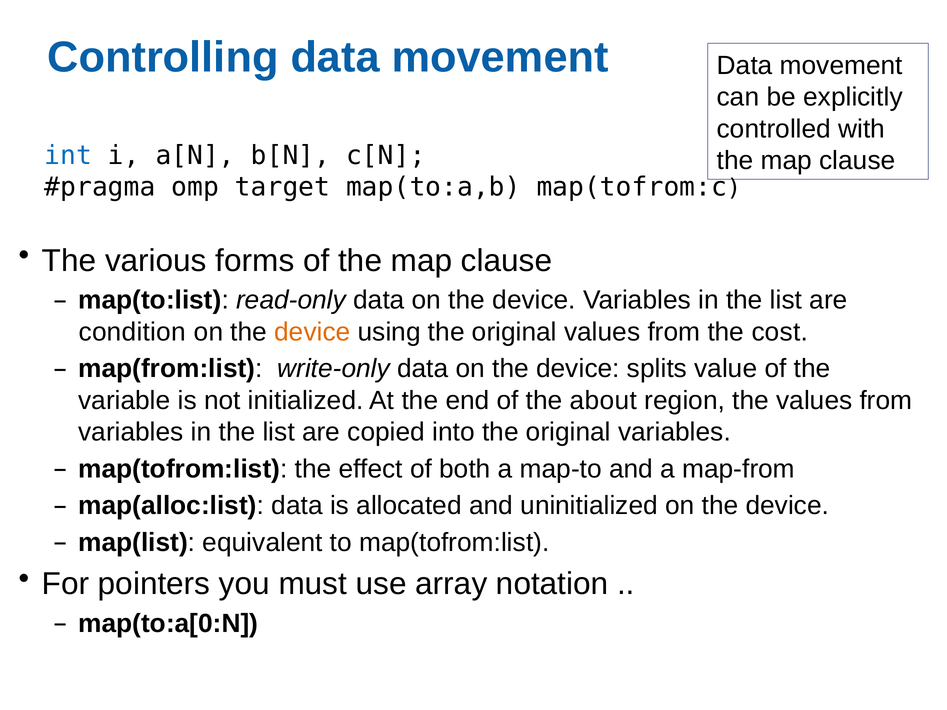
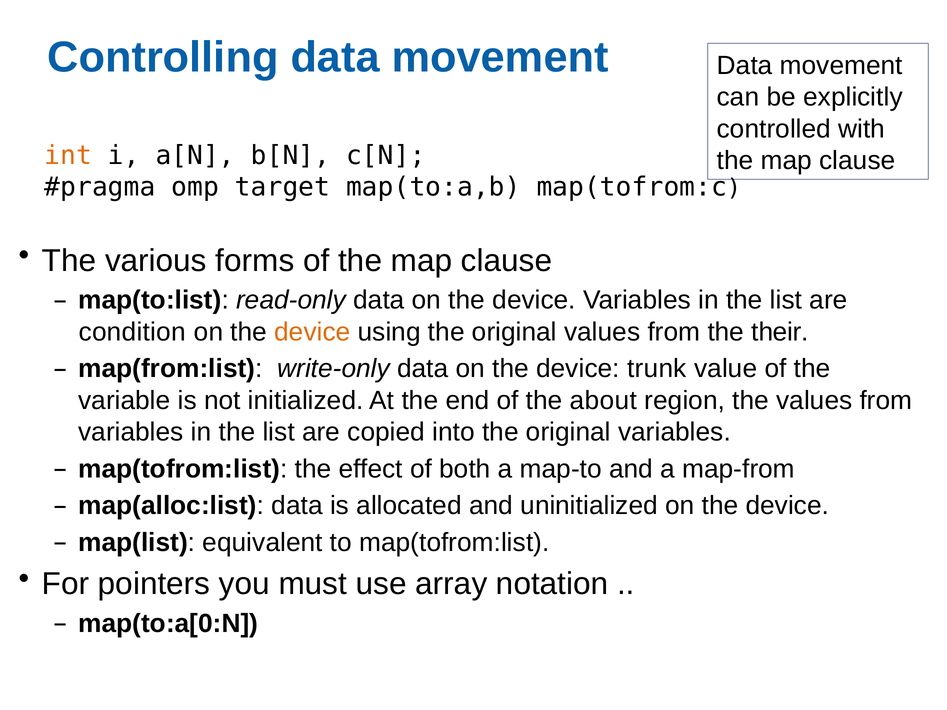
int colour: blue -> orange (68, 155)
cost: cost -> their (780, 332)
splits: splits -> trunk (657, 369)
